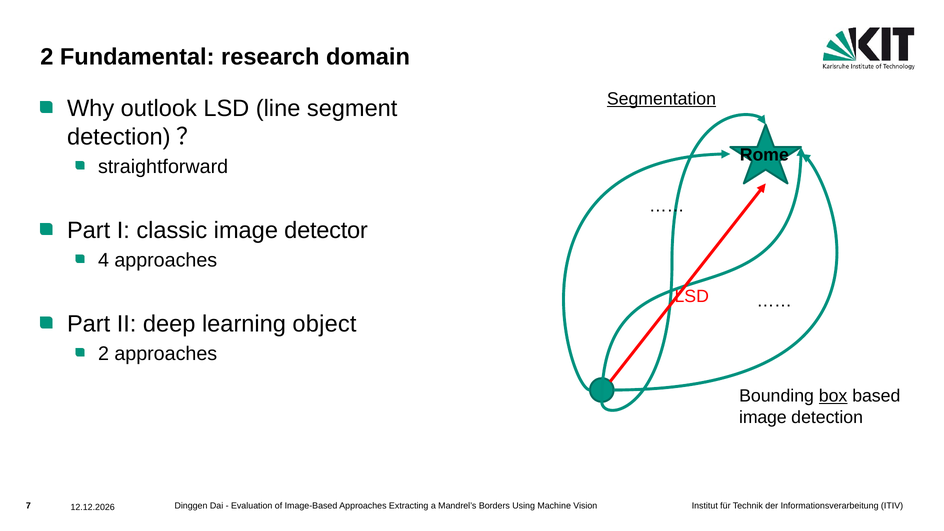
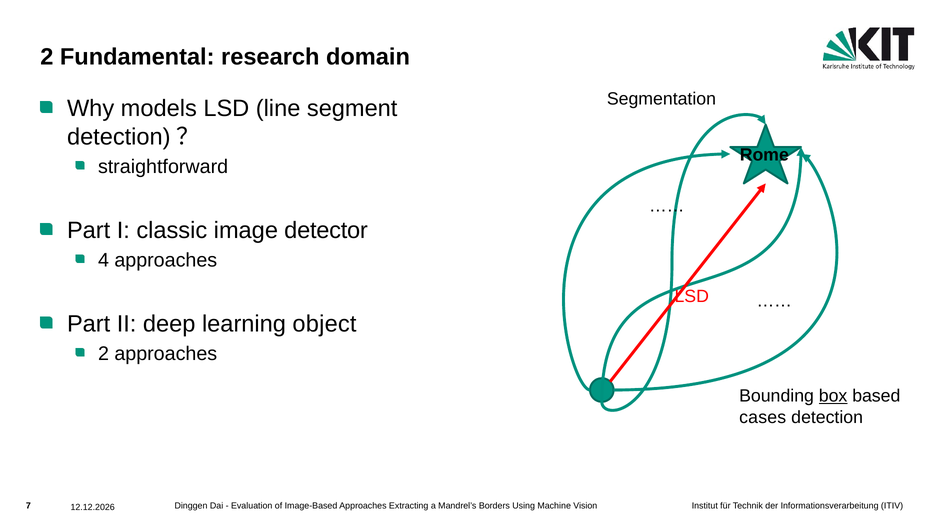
Segmentation underline: present -> none (661, 99)
outlook: outlook -> models (159, 109)
image: image -> cases (763, 417)
